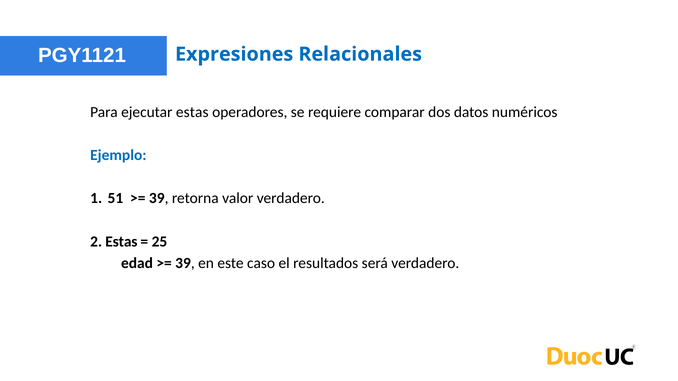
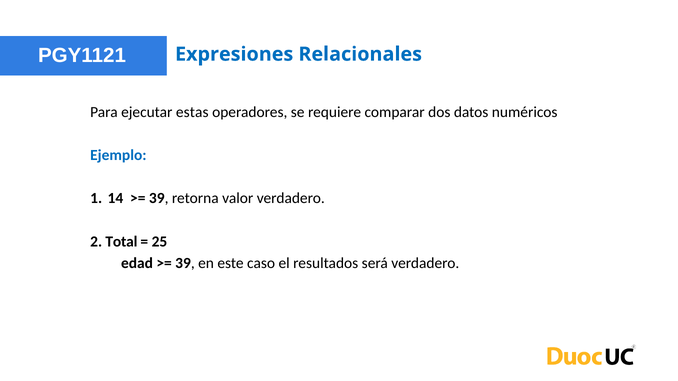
51: 51 -> 14 (115, 199)
2 Estas: Estas -> Total (121, 242)
